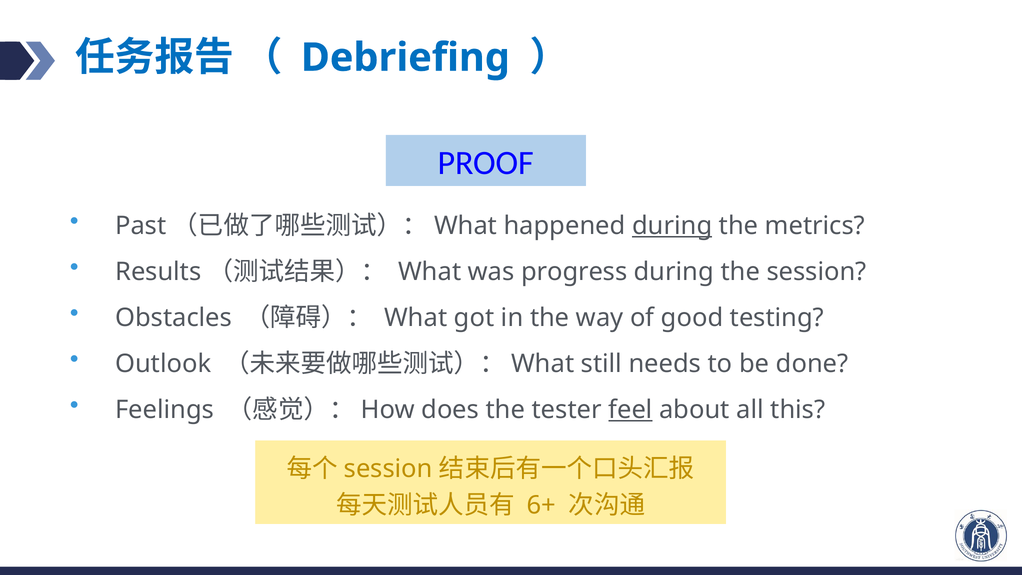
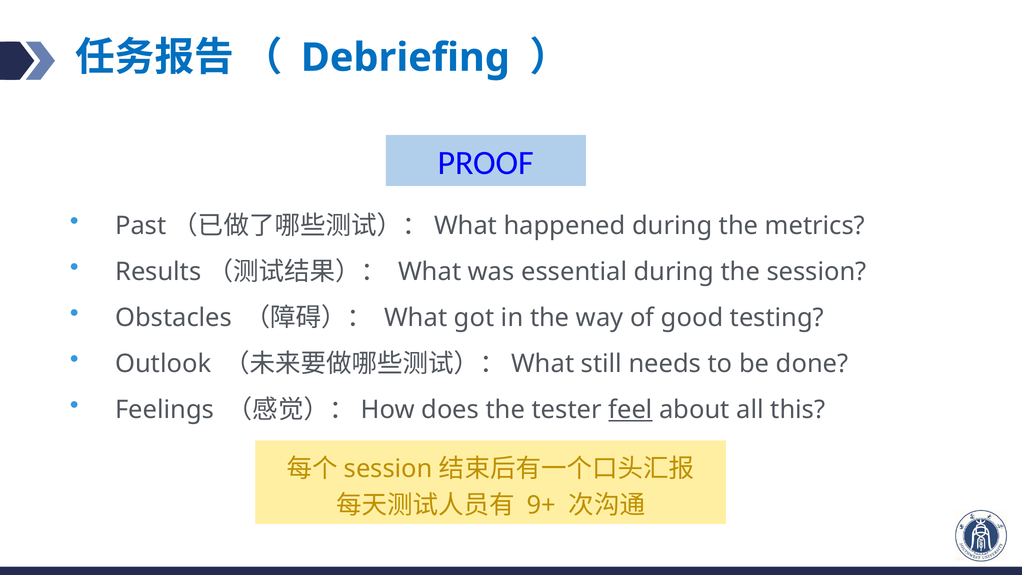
during underline: present -> none (672, 226)
progress: progress -> essential (574, 272)
6+: 6+ -> 9+ (541, 505)
